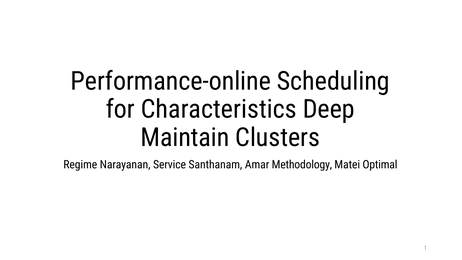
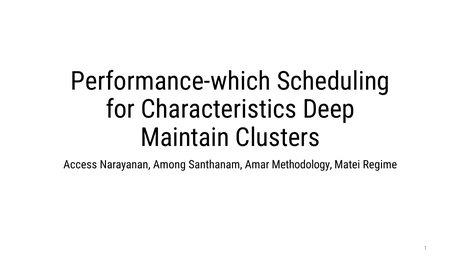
Performance-online: Performance-online -> Performance-which (171, 81)
Regime: Regime -> Access (80, 165)
Service: Service -> Among (169, 165)
Optimal: Optimal -> Regime (380, 165)
